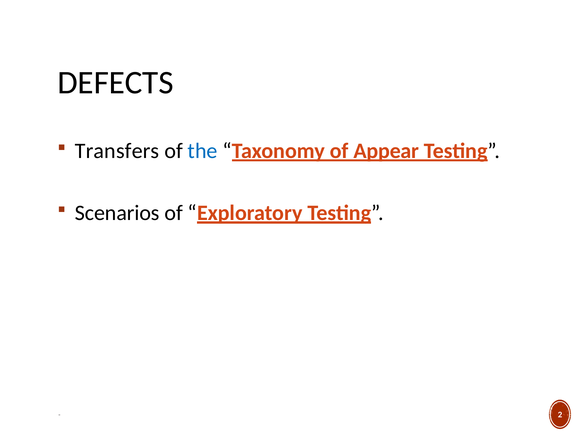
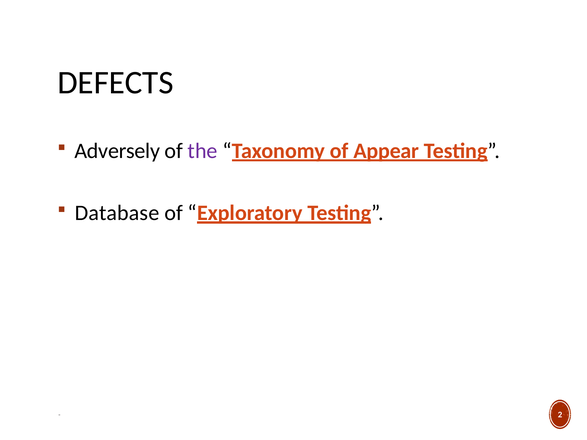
Transfers: Transfers -> Adversely (117, 151)
the colour: blue -> purple (203, 151)
Scenarios: Scenarios -> Database (117, 213)
